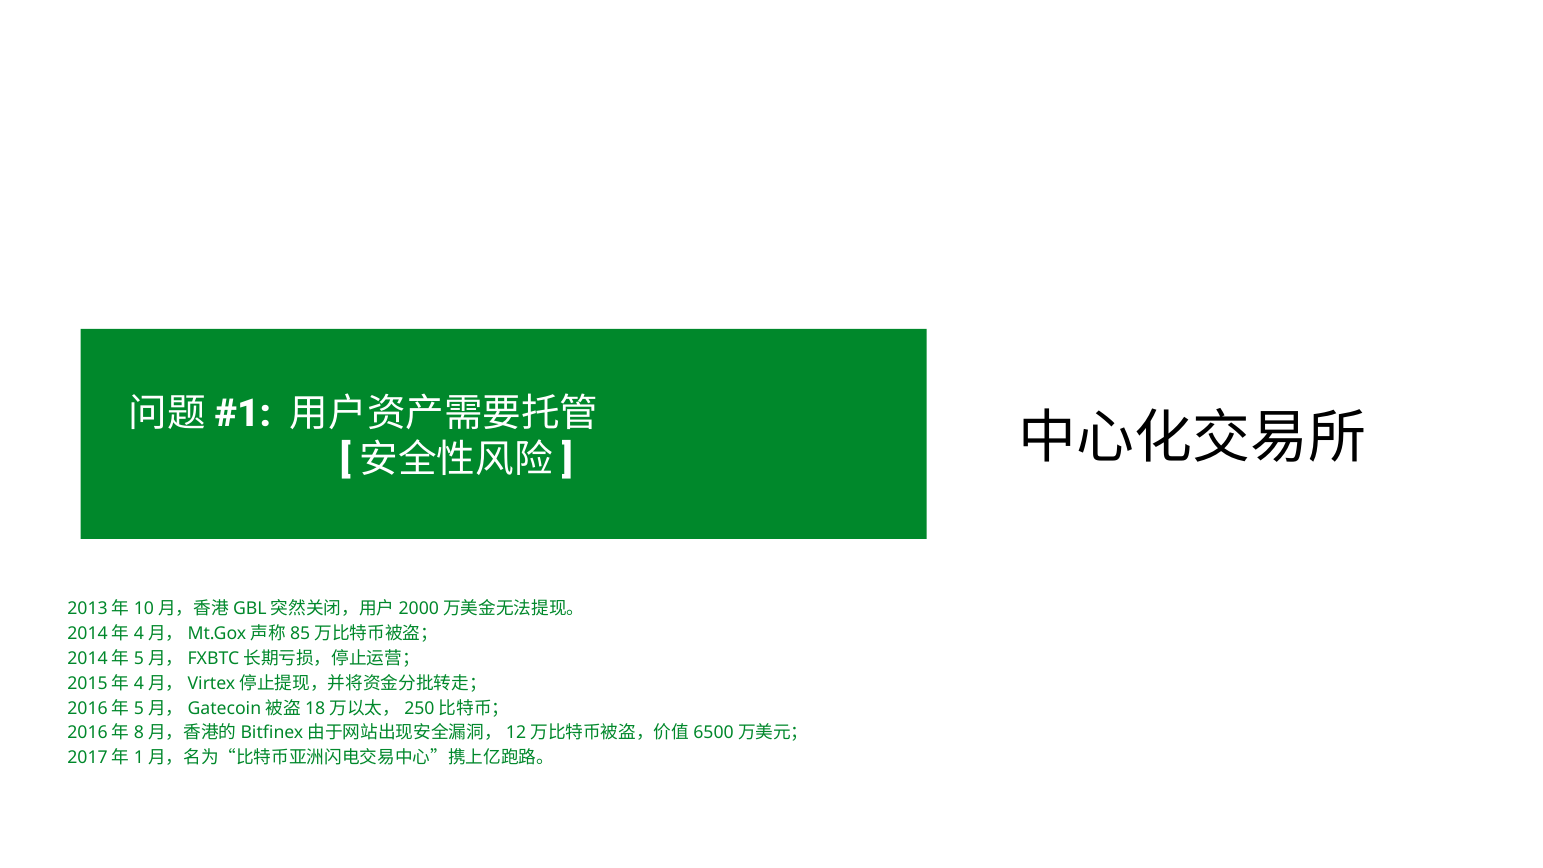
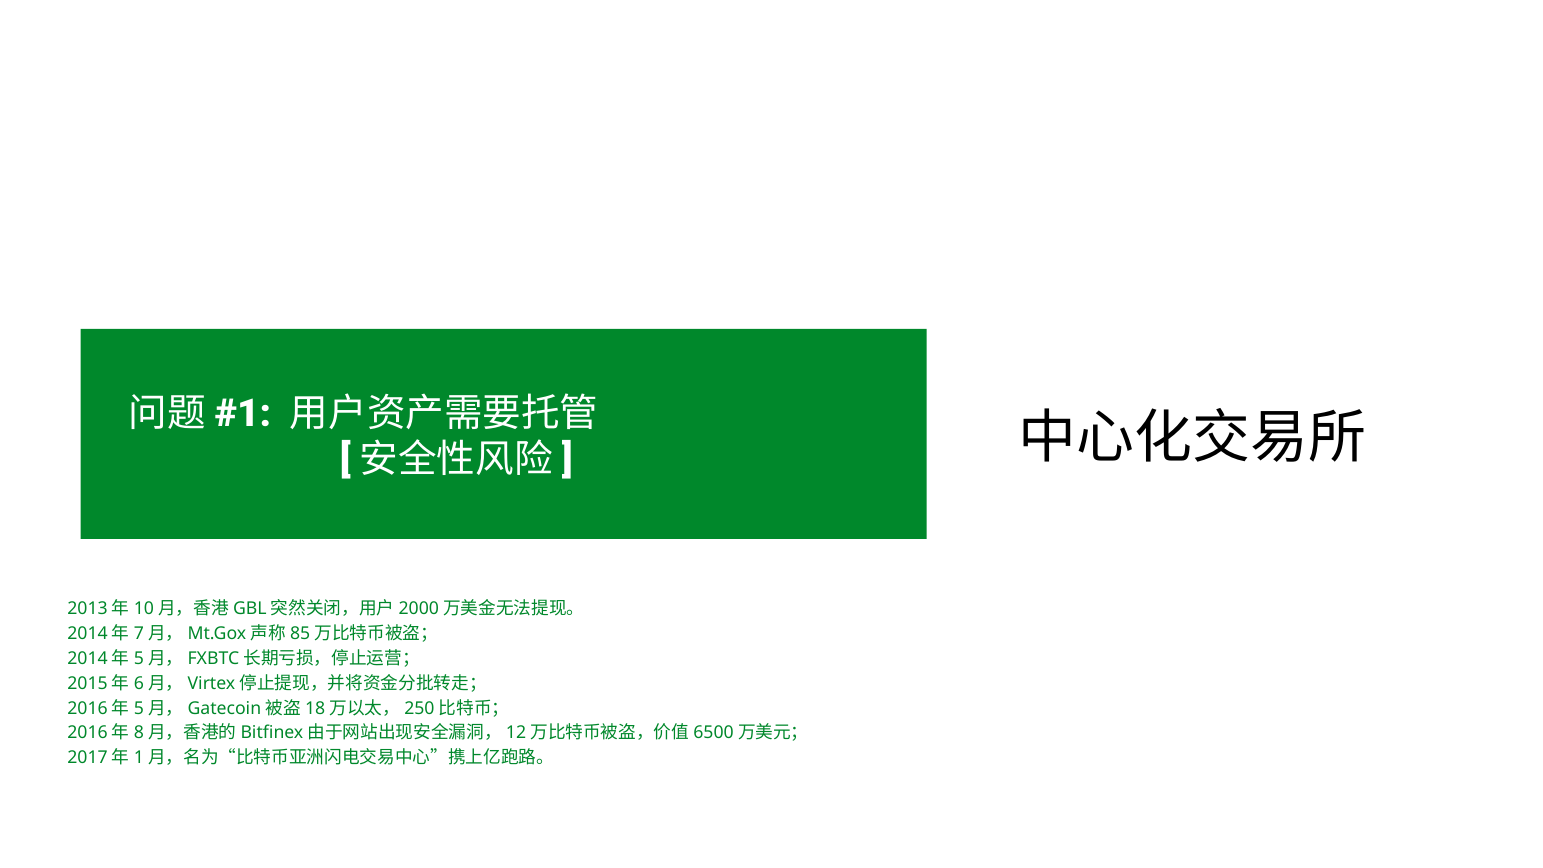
4: 4 -> 7 (139, 634)
4: 4 -> 6 (139, 683)
